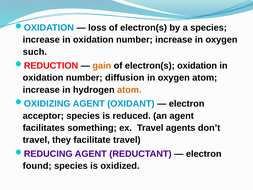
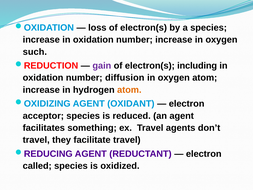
gain colour: orange -> purple (102, 66)
electron(s oxidation: oxidation -> including (197, 66)
found: found -> called (37, 166)
